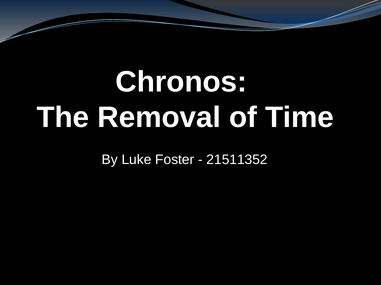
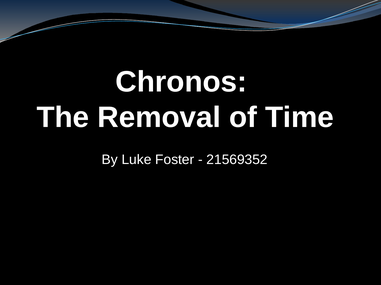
21511352: 21511352 -> 21569352 (237, 160)
